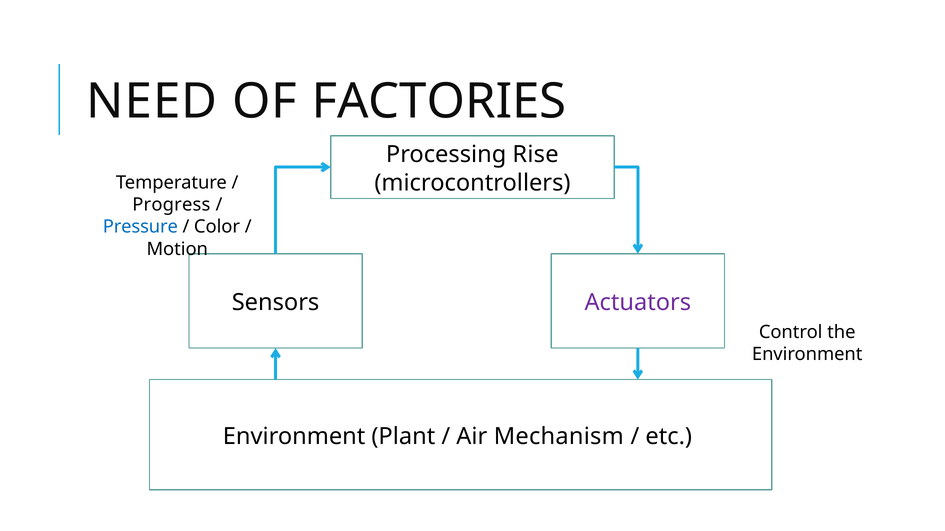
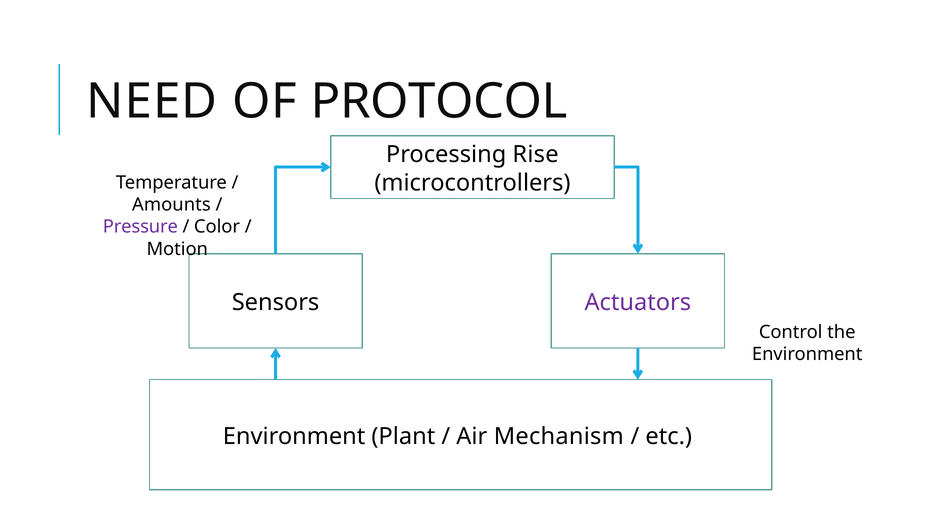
FACTORIES: FACTORIES -> PROTOCOL (439, 101)
Progress: Progress -> Amounts (171, 205)
Pressure colour: blue -> purple (140, 227)
